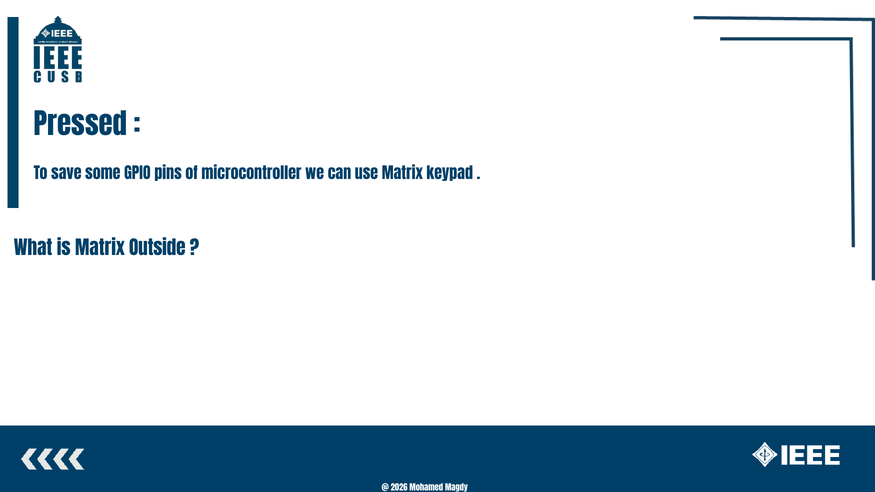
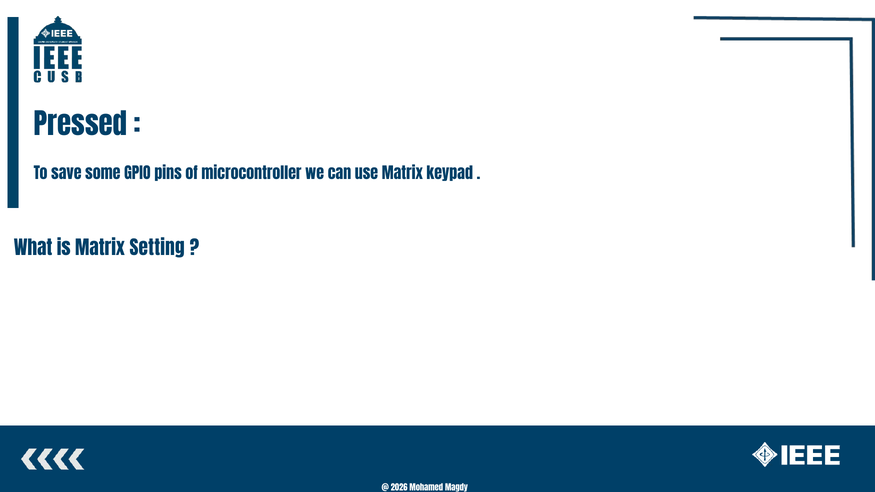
Outside: Outside -> Setting (157, 249)
